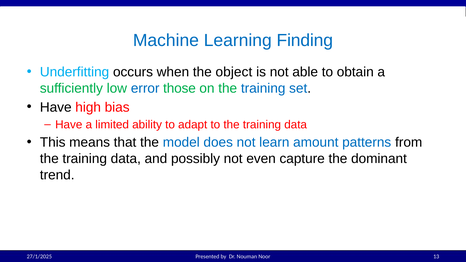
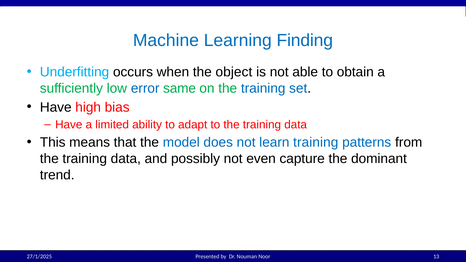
those: those -> same (180, 88)
learn amount: amount -> training (316, 143)
